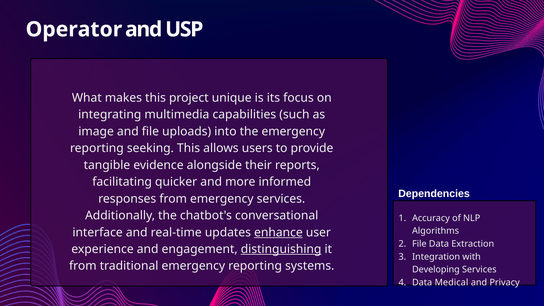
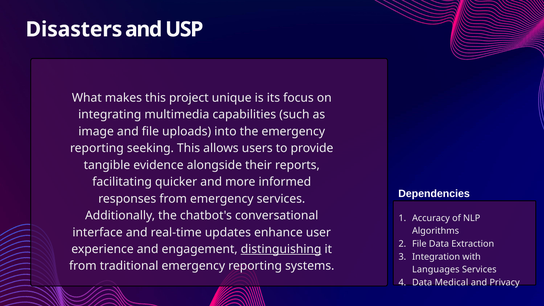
Operator: Operator -> Disasters (74, 29)
enhance underline: present -> none (278, 232)
Developing: Developing -> Languages (436, 269)
